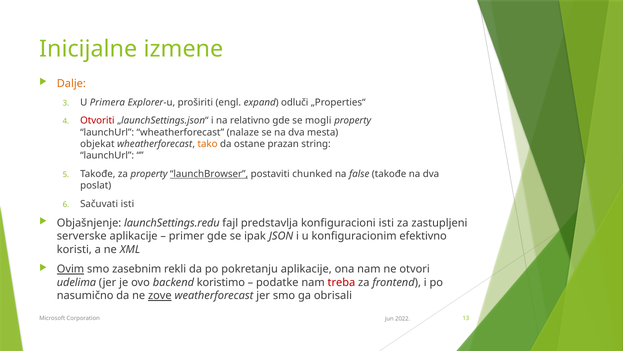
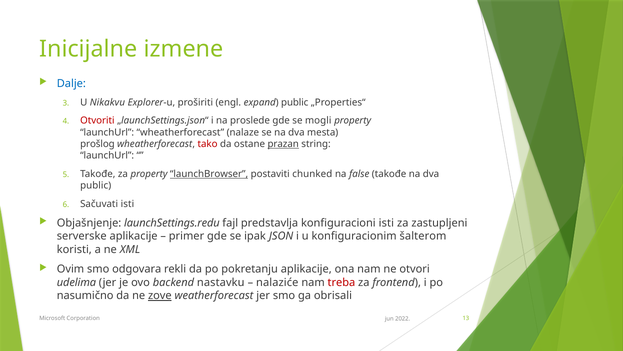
Dalje colour: orange -> blue (71, 83)
Primera: Primera -> Nikakvu (107, 102)
expand odluči: odluči -> public (295, 102)
relativno: relativno -> proslede (250, 120)
objekat: objekat -> prošlog (97, 144)
tako colour: orange -> red (208, 144)
prazan underline: none -> present (283, 144)
poslat: poslat -> public (96, 185)
efektivno: efektivno -> šalterom (423, 236)
Ovim underline: present -> none (70, 269)
zasebnim: zasebnim -> odgovara (137, 269)
koristimo: koristimo -> nastavku (221, 282)
podatke: podatke -> nalaziće (277, 282)
